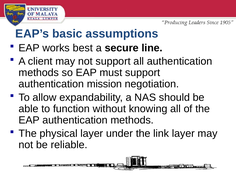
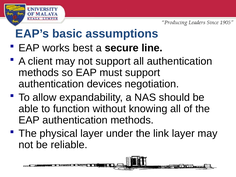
mission: mission -> devices (104, 84)
